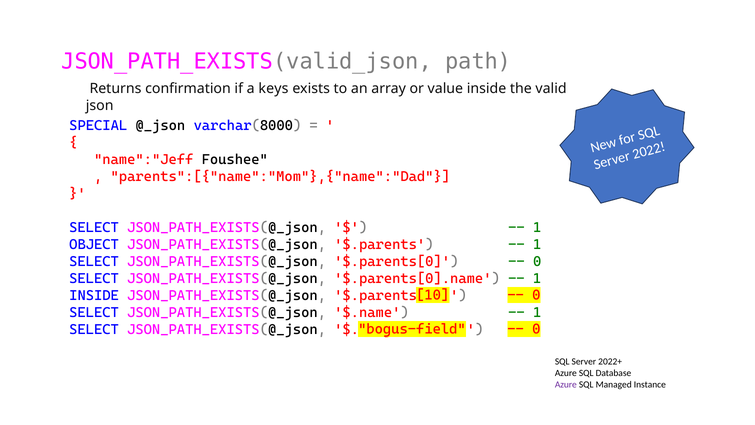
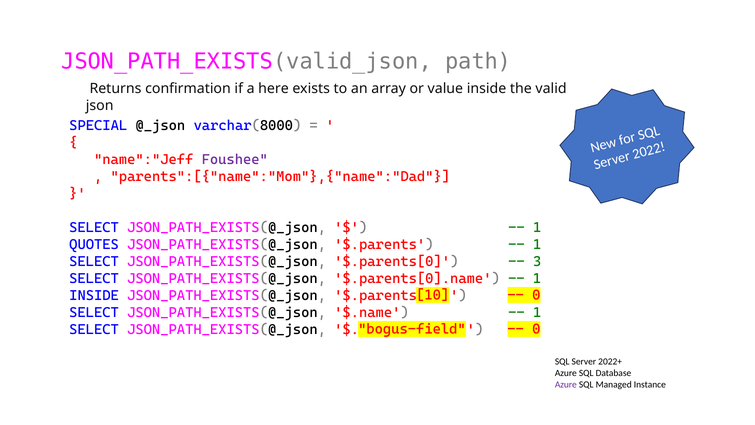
keys: keys -> here (274, 89)
Foushee colour: black -> purple (235, 159)
OBJECT: OBJECT -> QUOTES (94, 244)
0: 0 -> 3 (537, 261)
